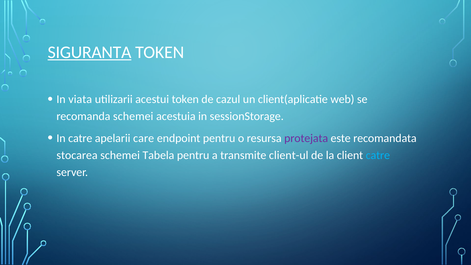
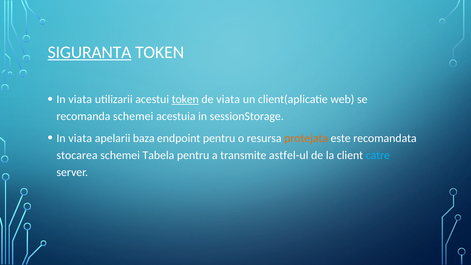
token underline: none -> present (185, 99)
de cazul: cazul -> viata (228, 99)
catre: catre -> viata (80, 138)
care: care -> baza (144, 138)
protejata colour: purple -> orange (306, 138)
client-ul: client-ul -> astfel-ul (289, 155)
